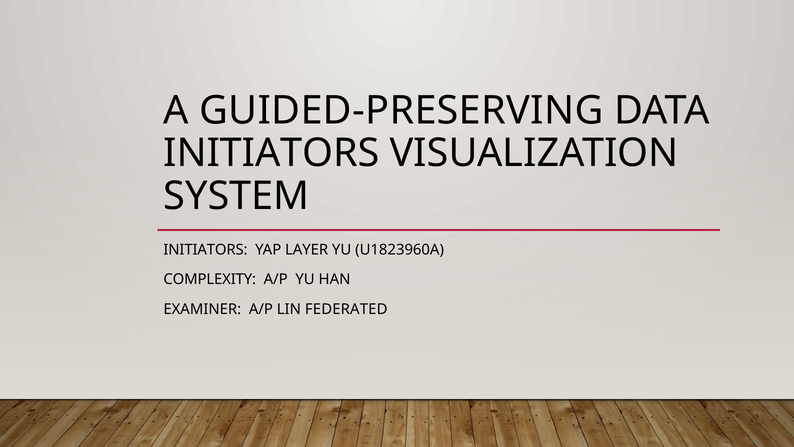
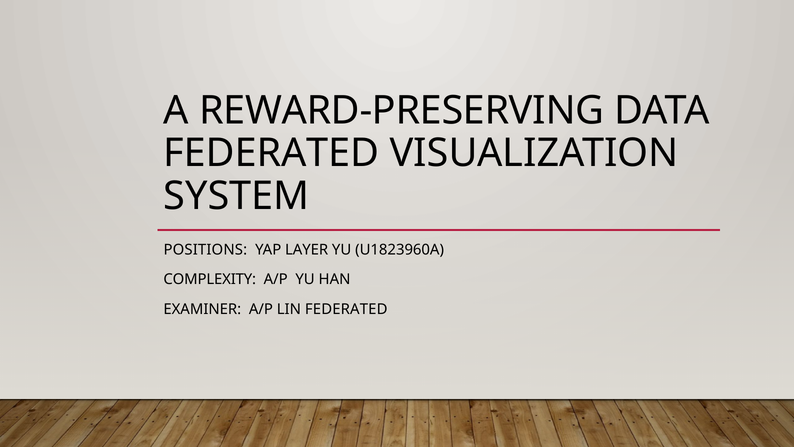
GUIDED-PRESERVING: GUIDED-PRESERVING -> REWARD-PRESERVING (402, 110)
INITIATORS: INITIATORS -> FEDERATED (271, 153)
INITIATORS: INITIATORS -> POSITIONS (205, 249)
